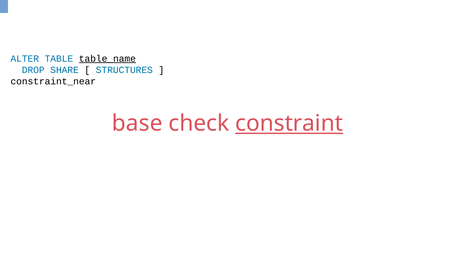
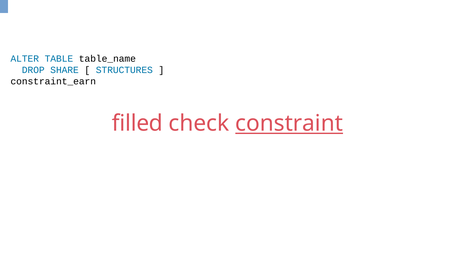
table_name underline: present -> none (107, 59)
constraint_near: constraint_near -> constraint_earn (53, 81)
base: base -> filled (137, 123)
